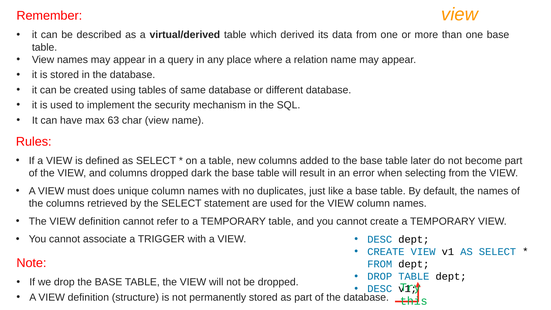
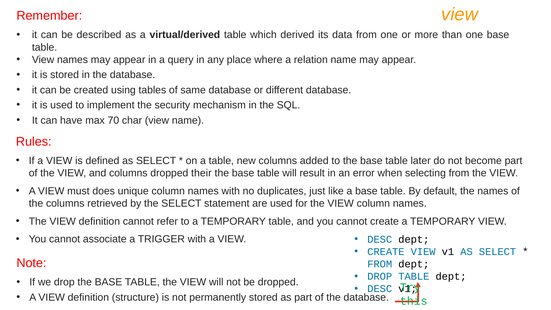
63: 63 -> 70 (113, 120)
dark: dark -> their (201, 173)
